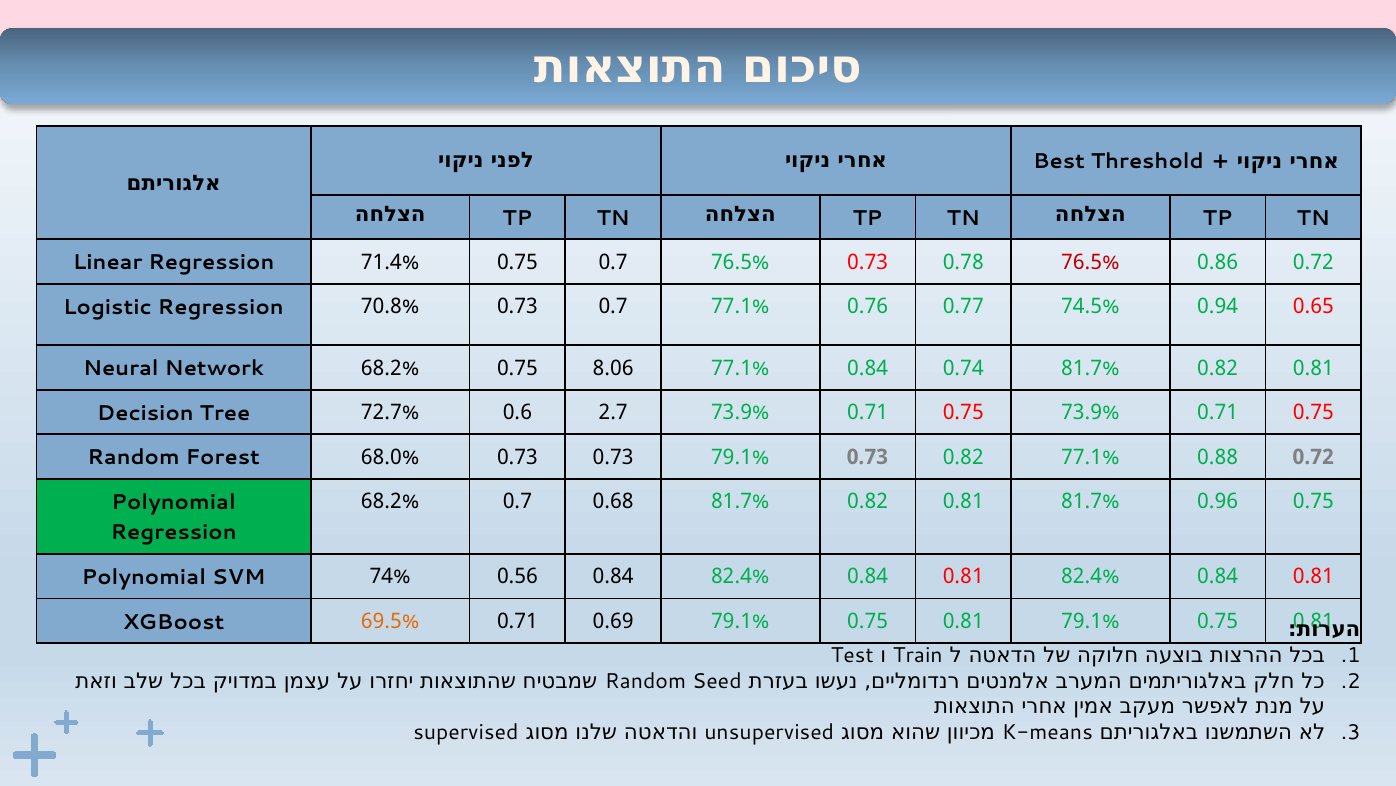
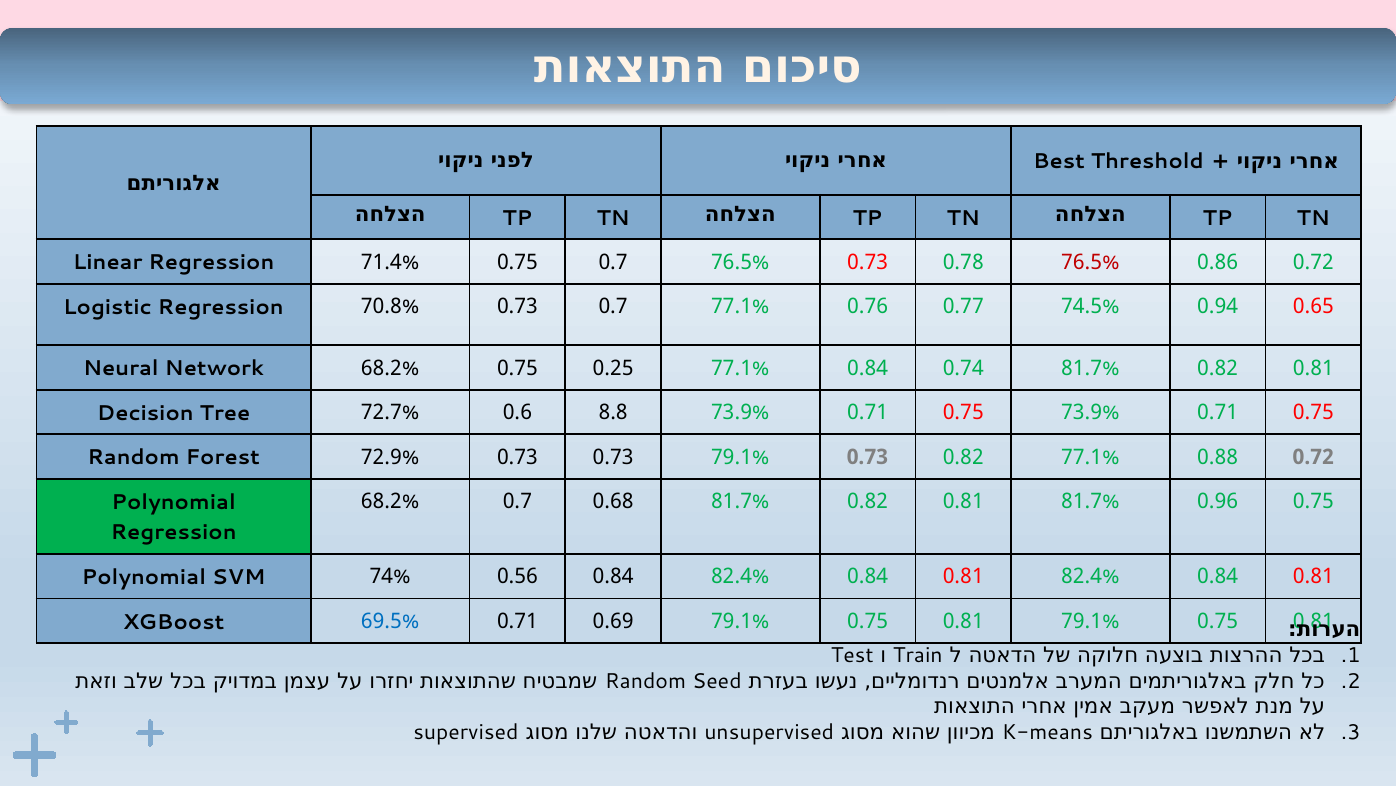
8.06: 8.06 -> 0.25 (613, 368)
2.7: 2.7 -> 8.8 (613, 412)
68.0%: 68.0% -> 72.9% (390, 457)
69.5% colour: orange -> blue (390, 621)
